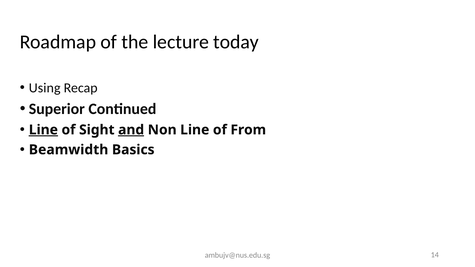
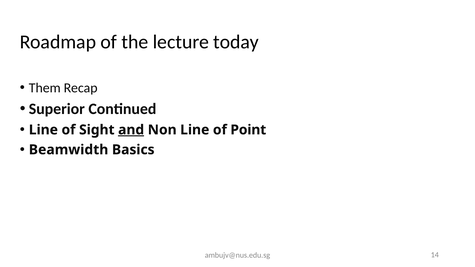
Using: Using -> Them (45, 88)
Line underline: present -> none (43, 130)
From: From -> Point (248, 130)
